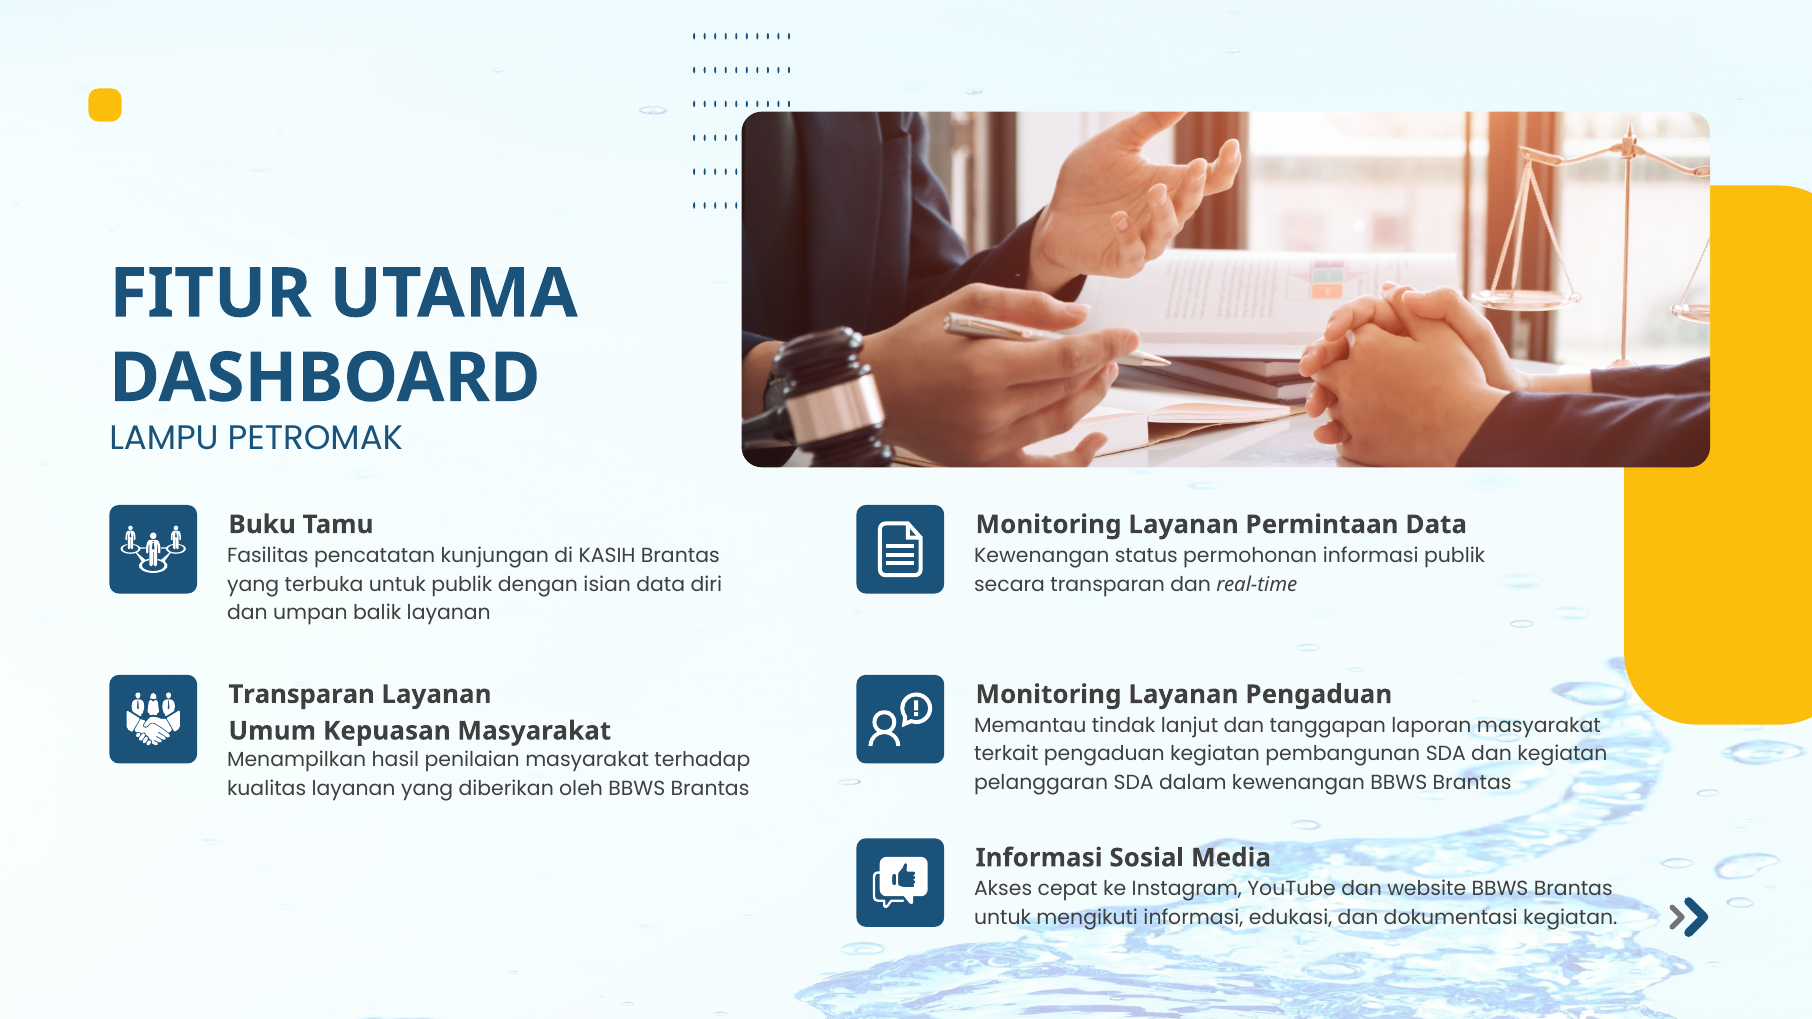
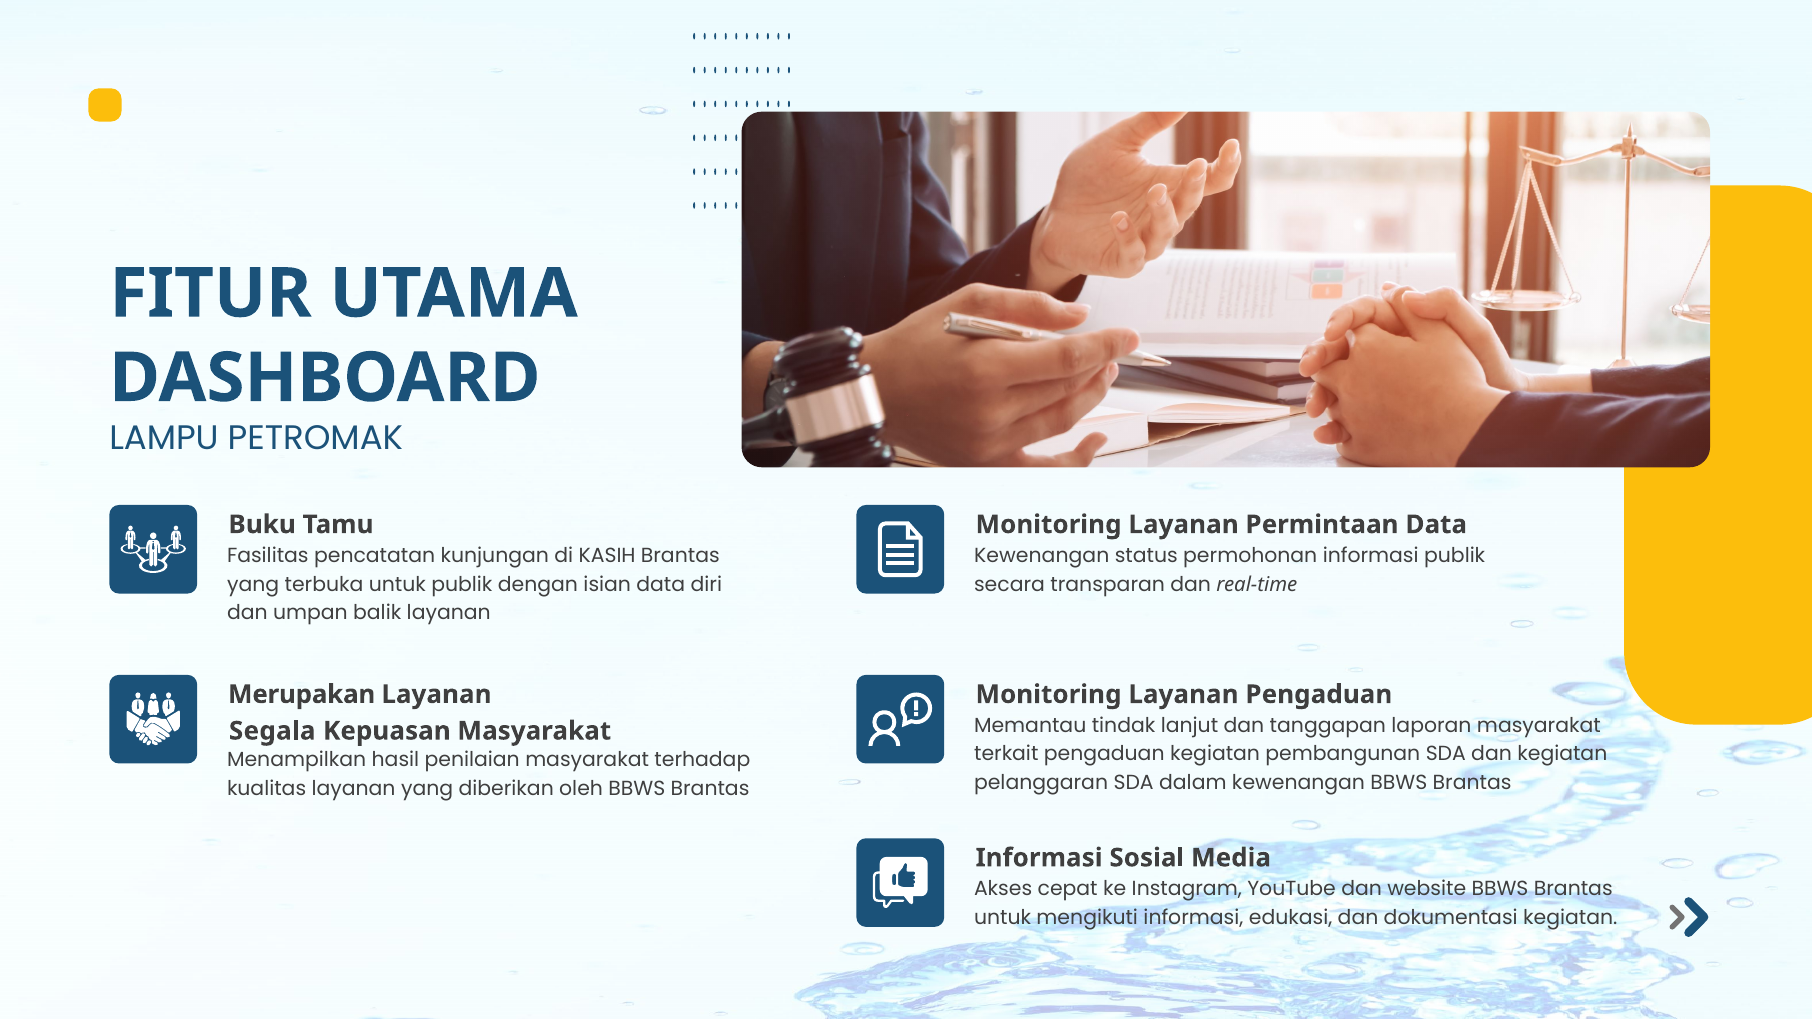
Transparan: Transparan -> Merupakan (302, 695)
Umum: Umum -> Segala (272, 731)
